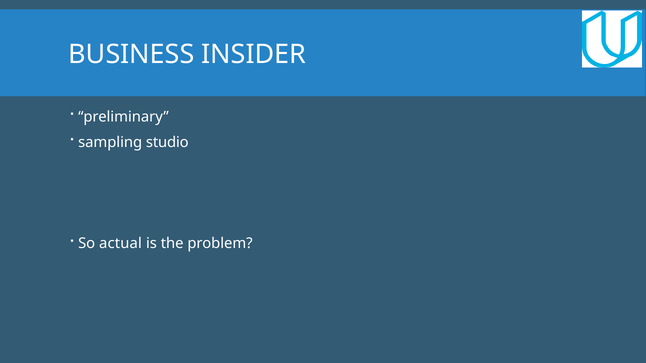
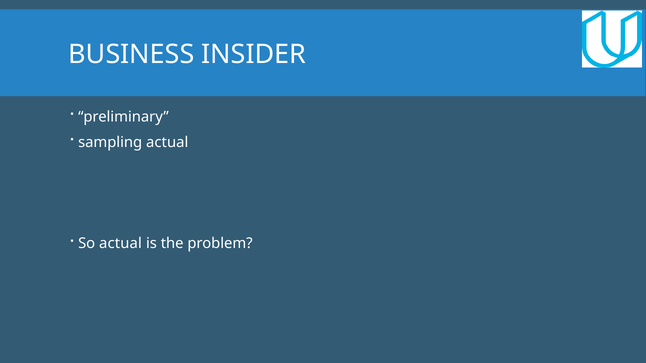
sampling studio: studio -> actual (167, 142)
